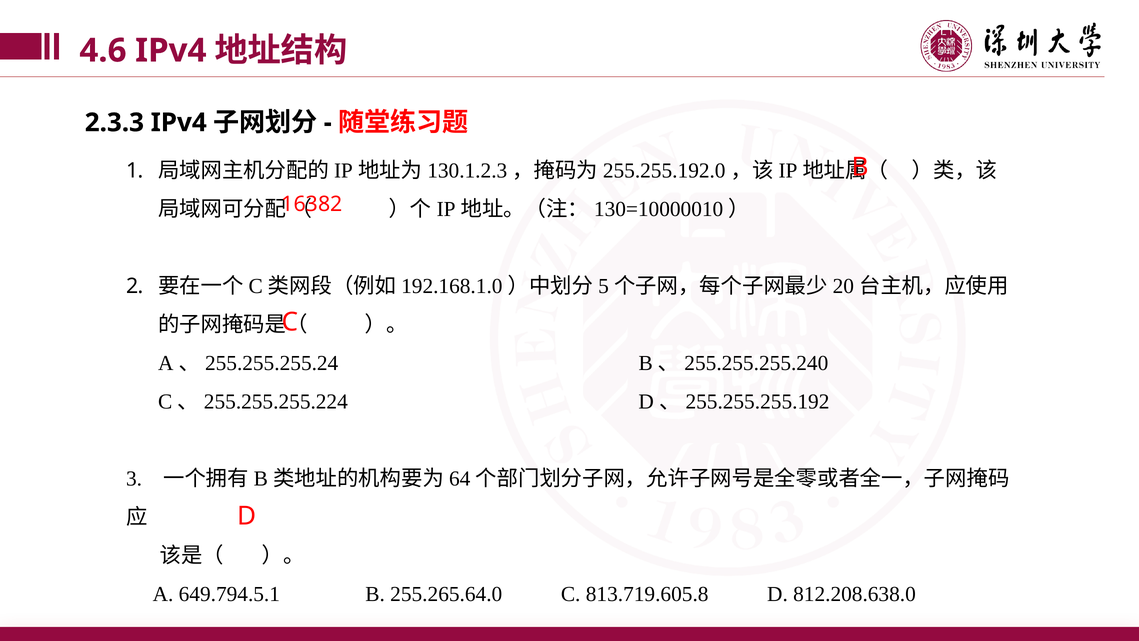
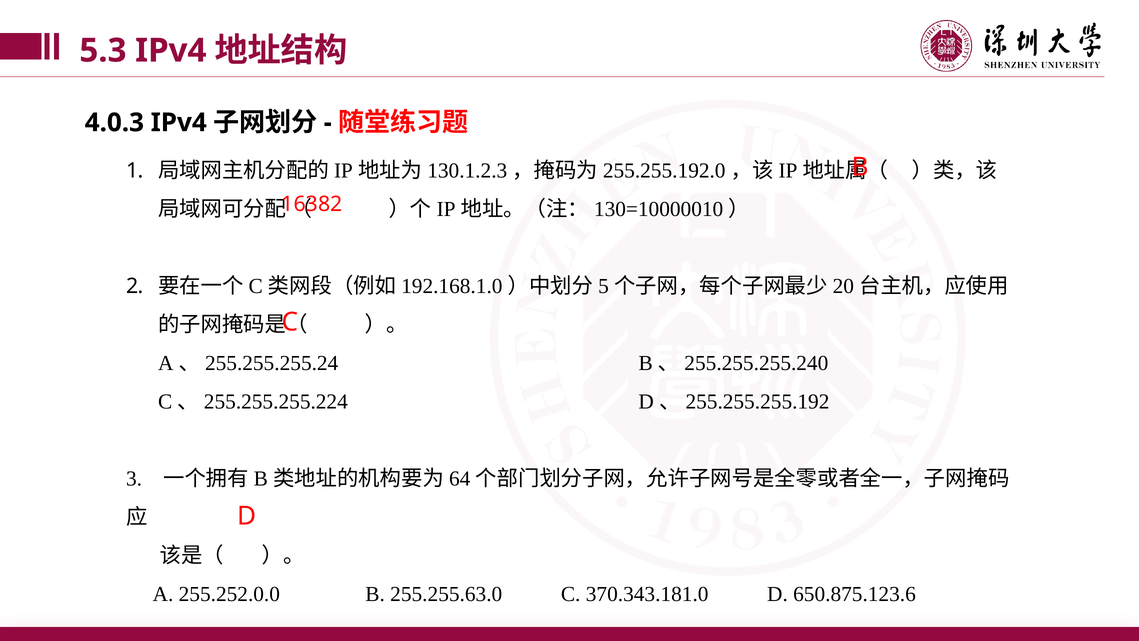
4.6: 4.6 -> 5.3 (103, 51)
2.3.3: 2.3.3 -> 4.0.3 (114, 123)
649.794.5.1: 649.794.5.1 -> 255.252.0.0 (229, 594)
255.265.64.0: 255.265.64.0 -> 255.255.63.0 (446, 594)
813.719.605.8: 813.719.605.8 -> 370.343.181.0 (647, 594)
812.208.638.0: 812.208.638.0 -> 650.875.123.6 (855, 594)
